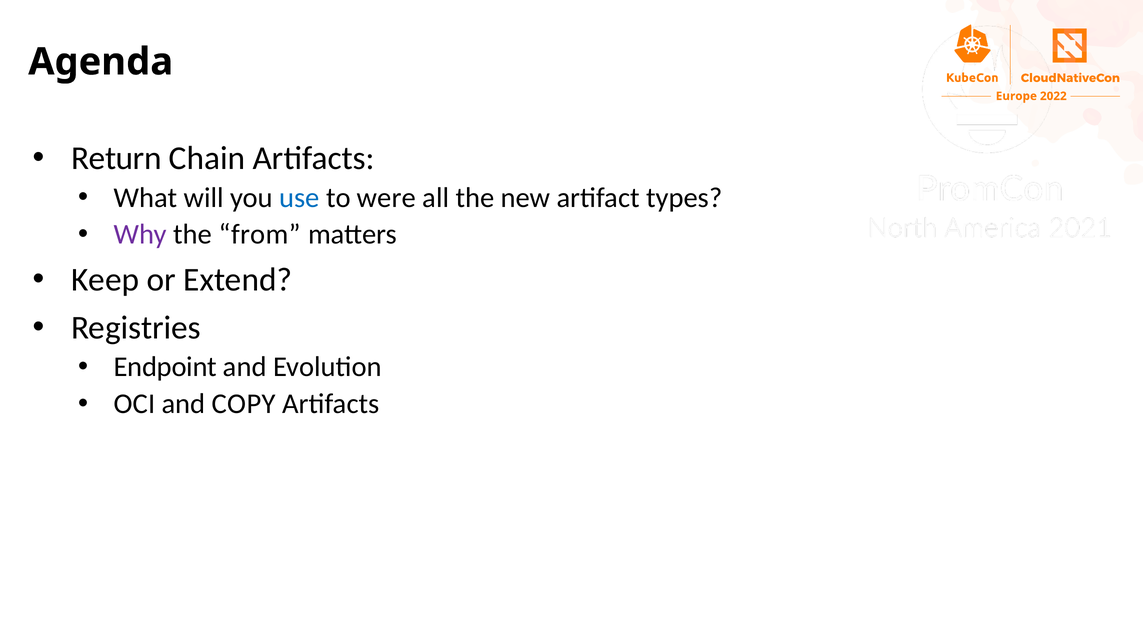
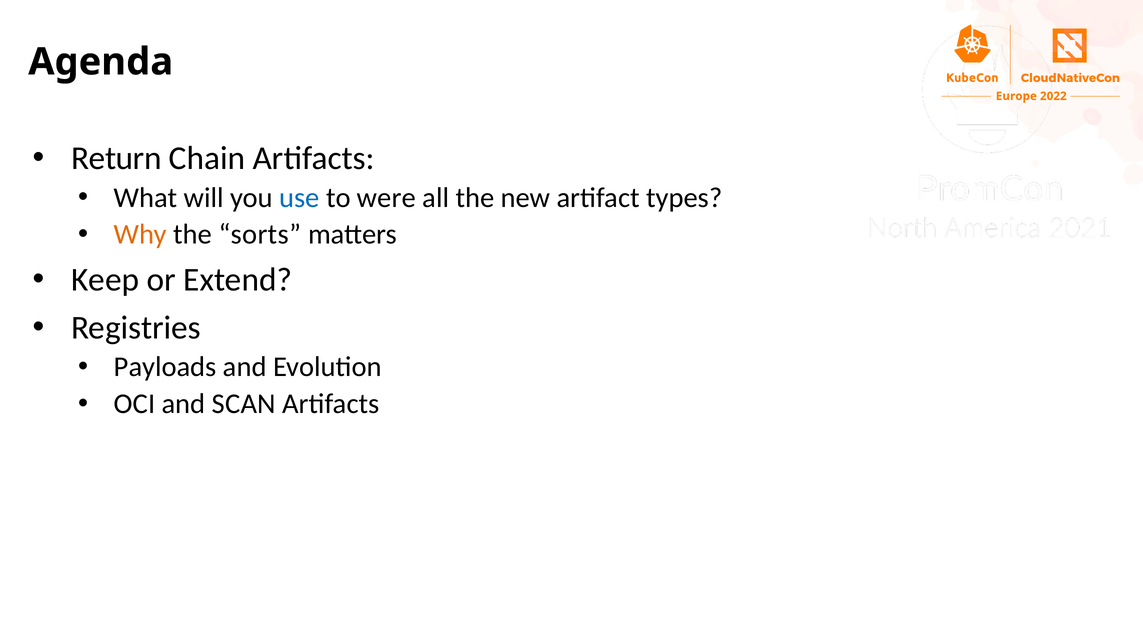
Why colour: purple -> orange (140, 234)
from: from -> sorts (260, 234)
Endpoint: Endpoint -> Payloads (165, 367)
COPY: COPY -> SCAN (244, 404)
